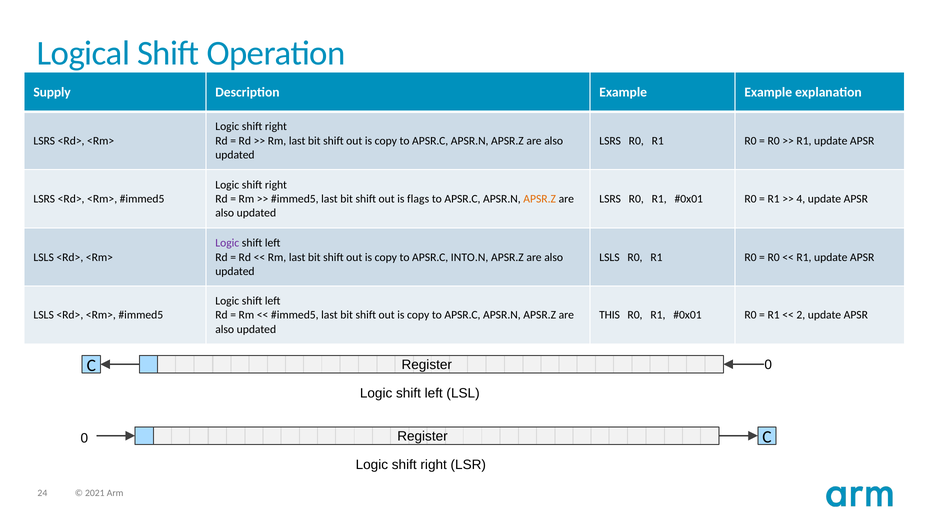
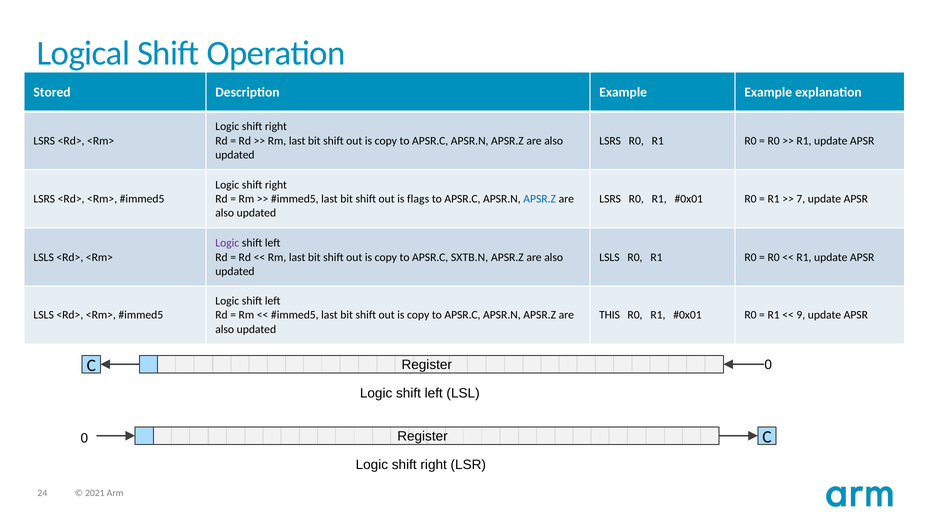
Supply: Supply -> Stored (52, 92)
APSR.Z colour: orange -> blue (540, 199)
4: 4 -> 7 (801, 199)
INTO.N: INTO.N -> SXTB.N (470, 257)
2: 2 -> 9 (801, 315)
